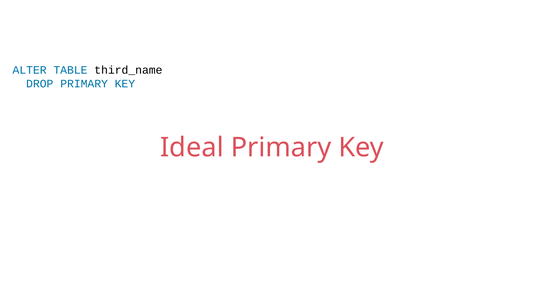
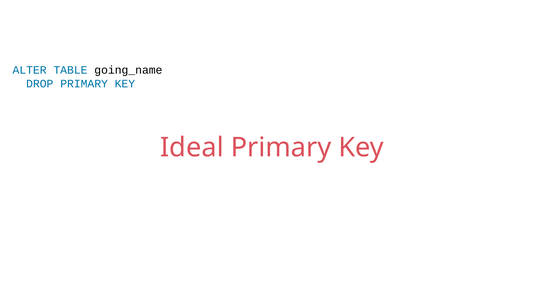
third_name: third_name -> going_name (128, 70)
